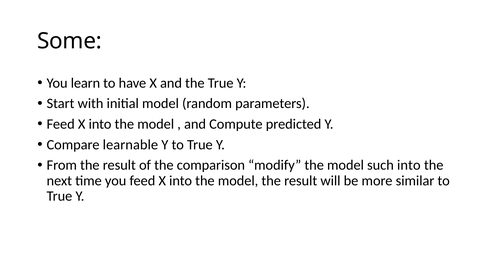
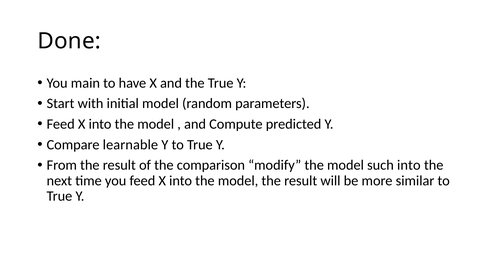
Some: Some -> Done (69, 41)
learn: learn -> main (85, 83)
